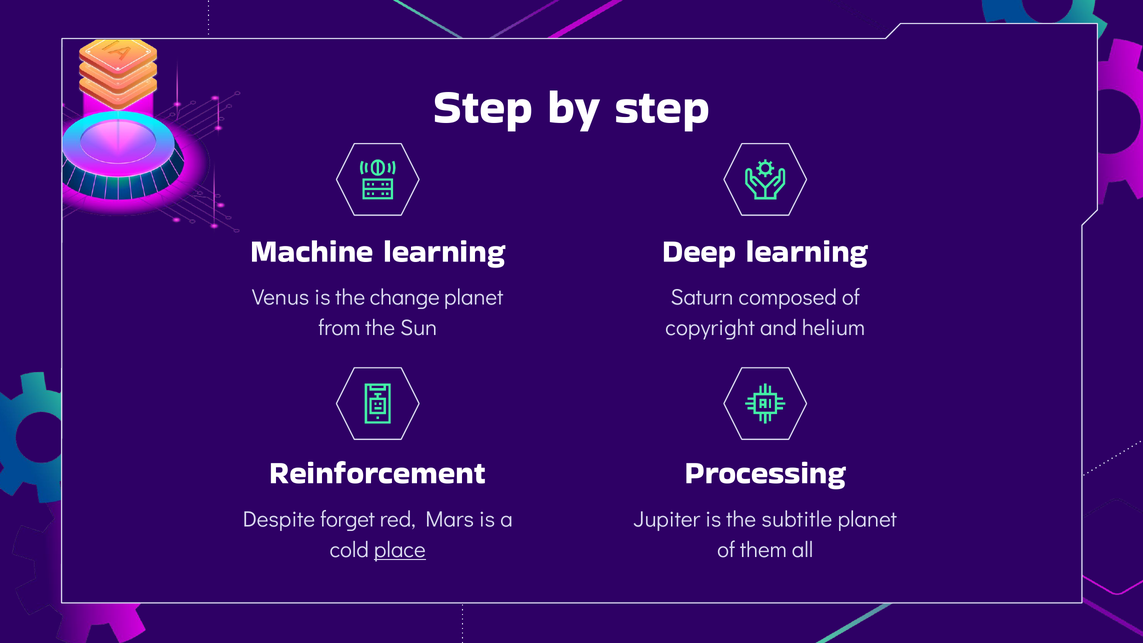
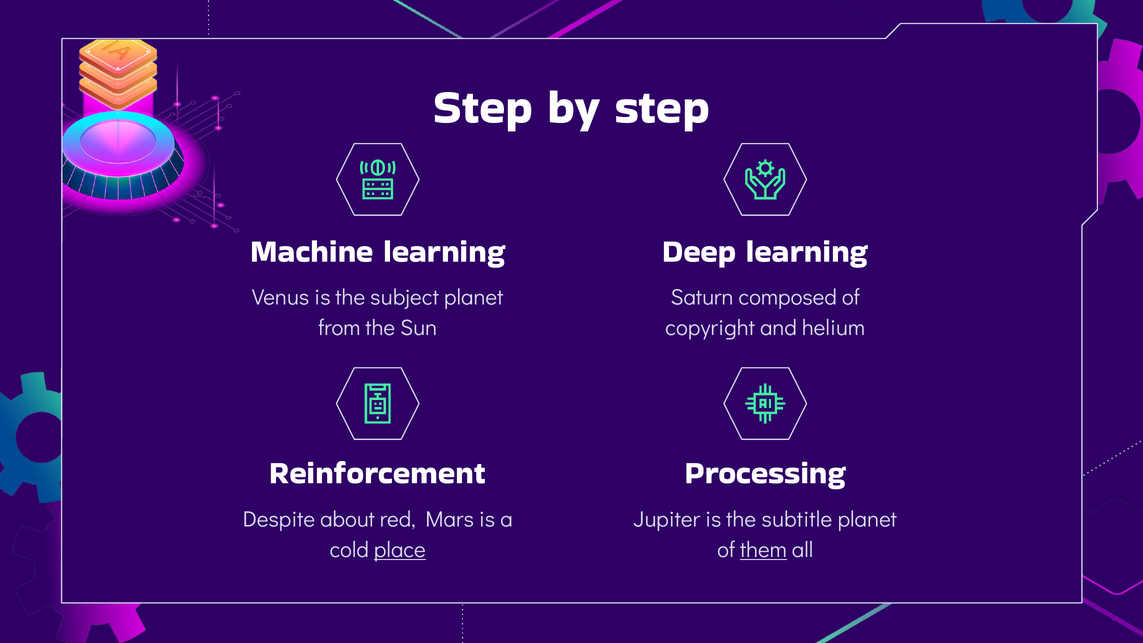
change: change -> subject (405, 297)
forget: forget -> about (347, 519)
them underline: none -> present (763, 550)
